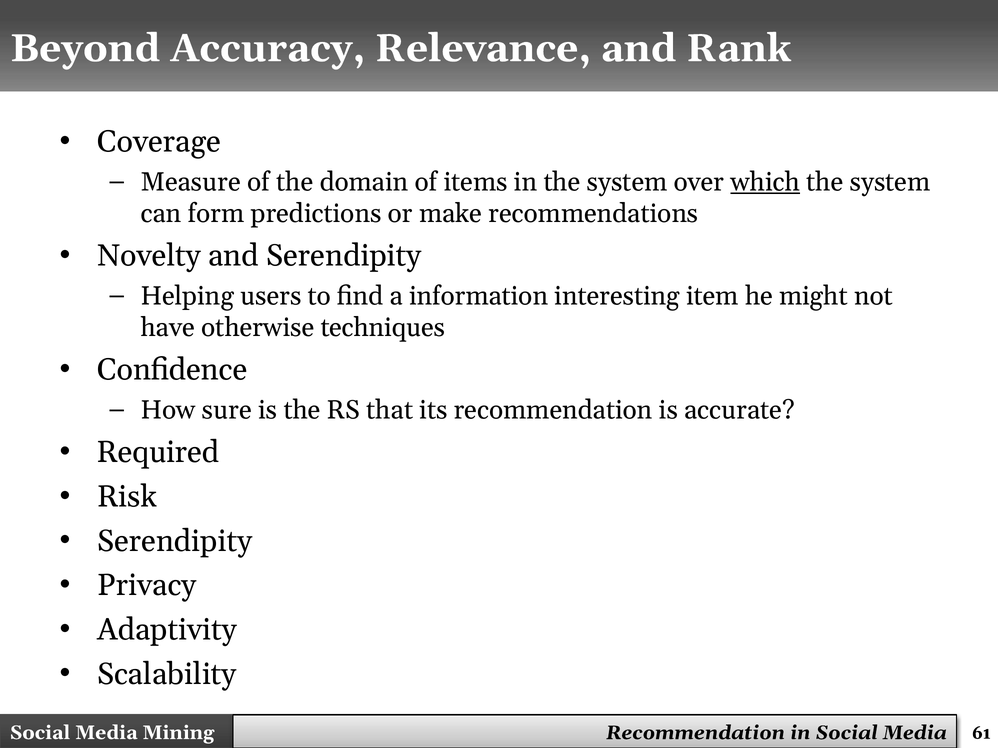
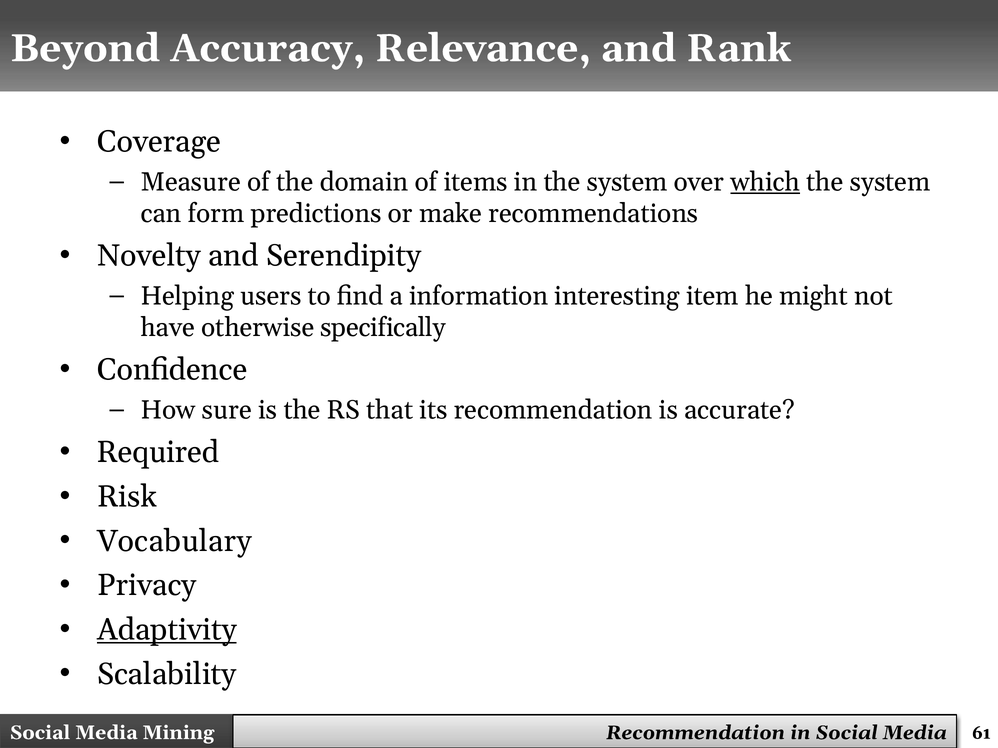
techniques: techniques -> specifically (383, 328)
Serendipity: Serendipity -> Vocabulary (174, 541)
Adaptivity underline: none -> present (167, 630)
